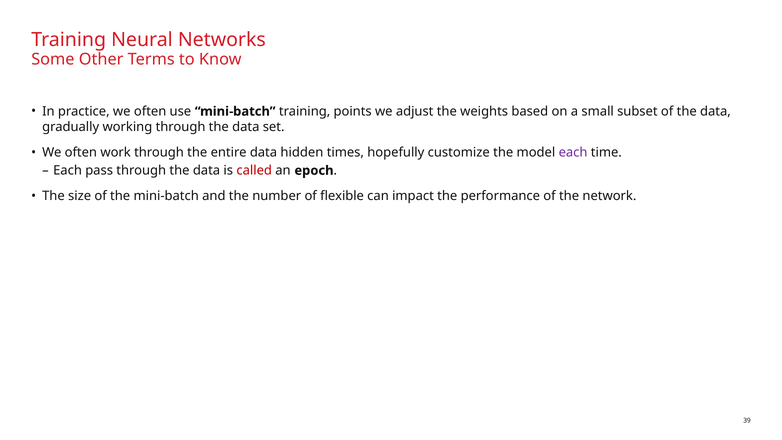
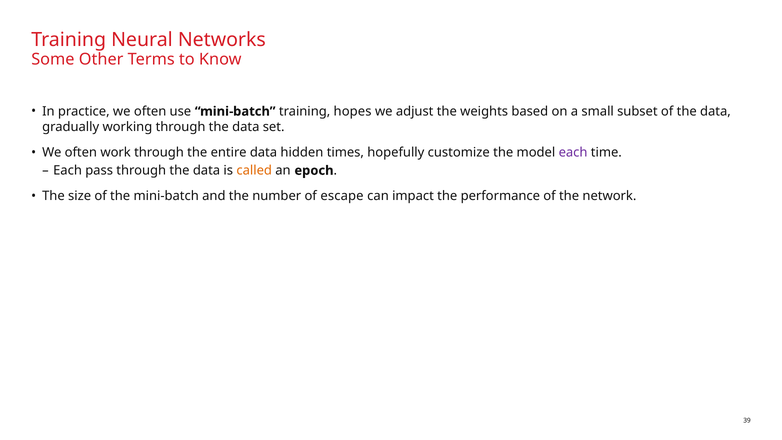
points: points -> hopes (353, 111)
called colour: red -> orange (254, 170)
flexible: flexible -> escape (342, 196)
